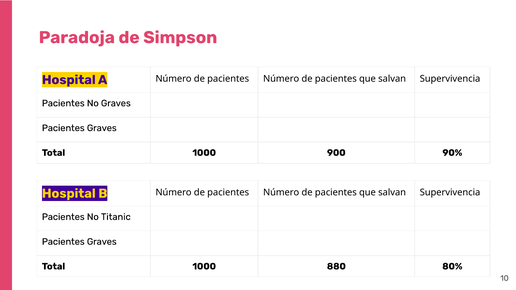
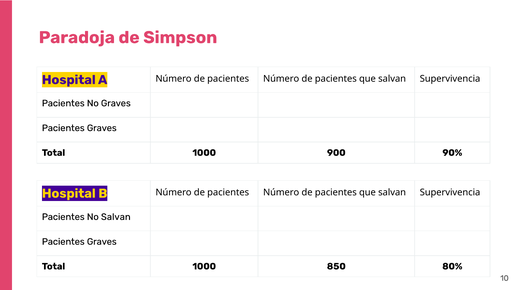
No Titanic: Titanic -> Salvan (116, 217)
880: 880 -> 850 (336, 267)
